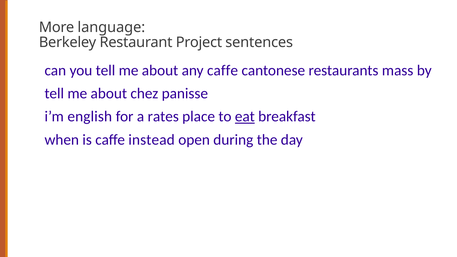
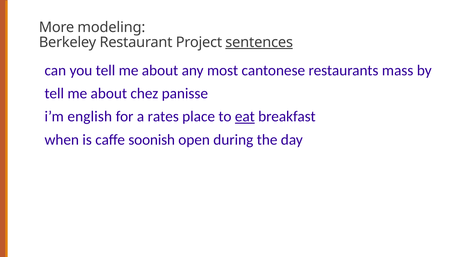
language: language -> modeling (111, 27)
sentences underline: none -> present (259, 42)
any caffe: caffe -> most (223, 70)
instead: instead -> soonish (152, 140)
